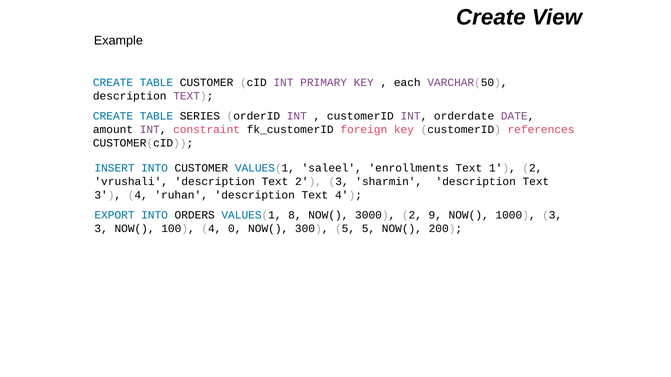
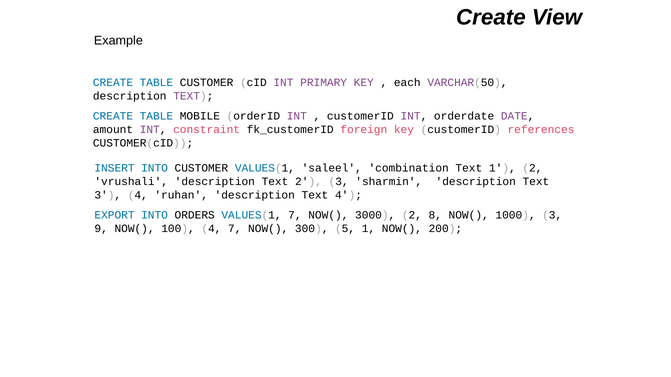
SERIES: SERIES -> MOBILE (200, 116)
enrollments: enrollments -> combination (409, 168)
VALUES(1 8: 8 -> 7 (295, 215)
9: 9 -> 8 (435, 215)
3: 3 -> 9 (101, 229)
4 0: 0 -> 7 (235, 229)
5 5: 5 -> 1 (368, 229)
